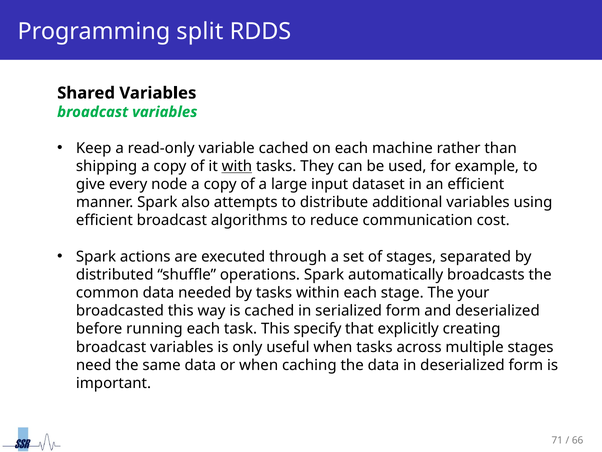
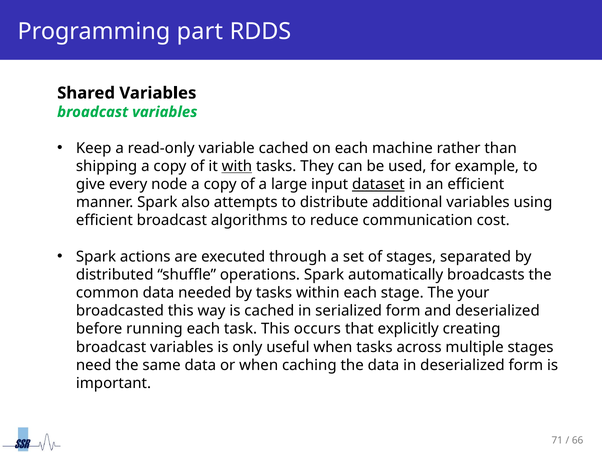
split: split -> part (200, 32)
dataset underline: none -> present (378, 184)
specify: specify -> occurs (317, 329)
